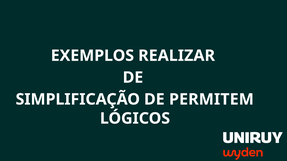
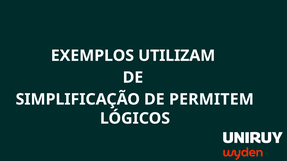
REALIZAR: REALIZAR -> UTILIZAM (177, 56)
